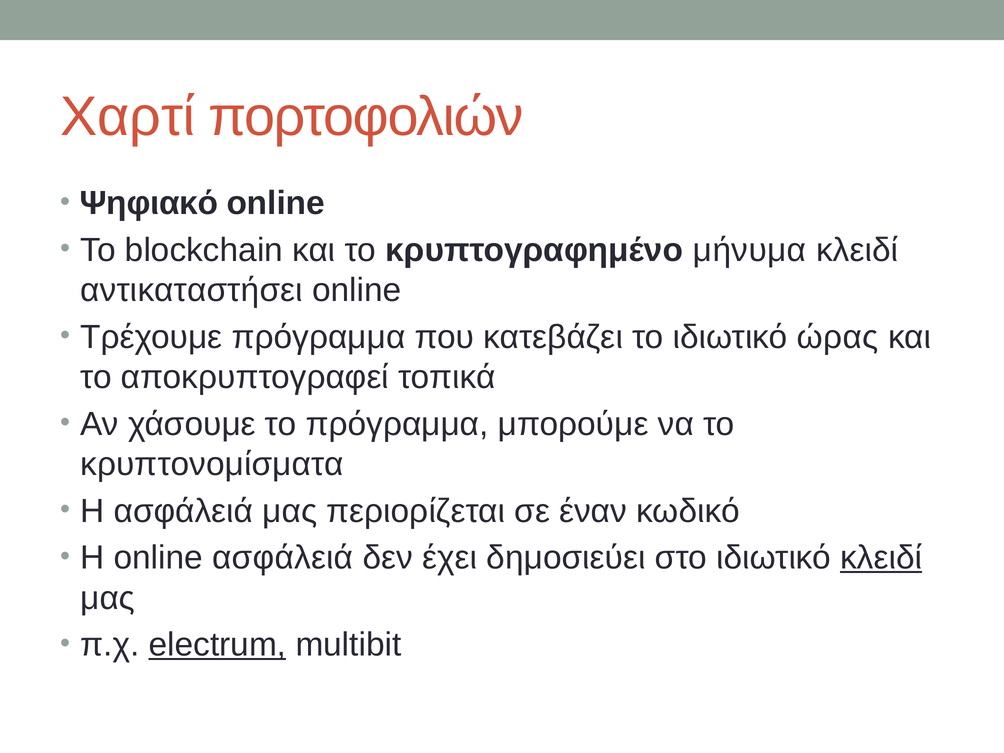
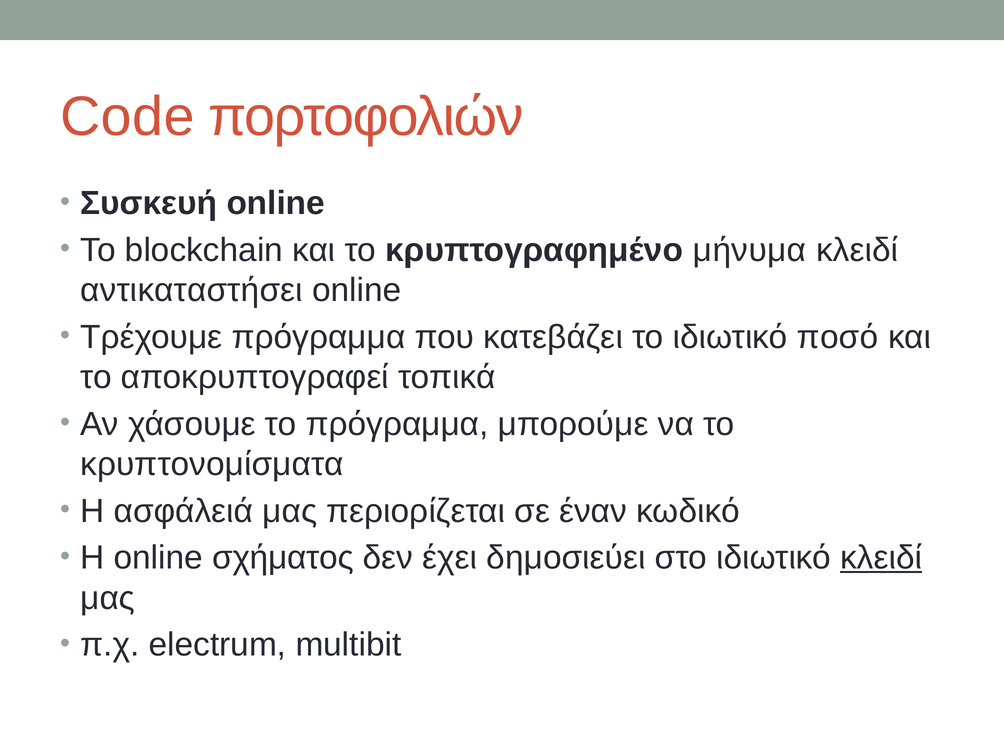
Χαρτί: Χαρτί -> Code (128, 117)
Ψηφιακό: Ψηφιακό -> Συσκευή (149, 203)
ώρας: ώρας -> ποσό (838, 337)
online ασφάλειά: ασφάλειά -> σχήματος (283, 558)
electrum underline: present -> none (217, 645)
